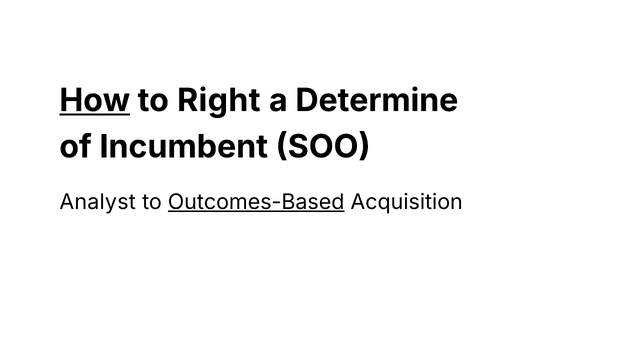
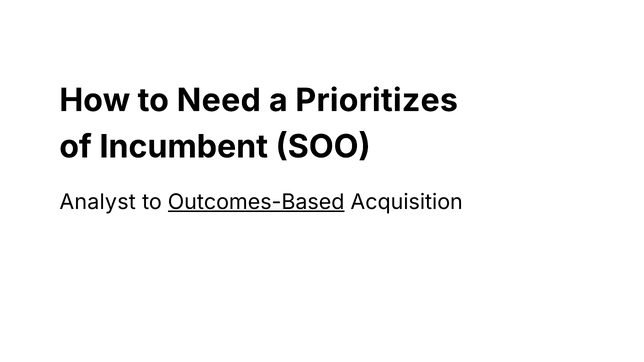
How underline: present -> none (95, 101)
Right: Right -> Need (219, 101)
Determine: Determine -> Prioritizes (377, 101)
